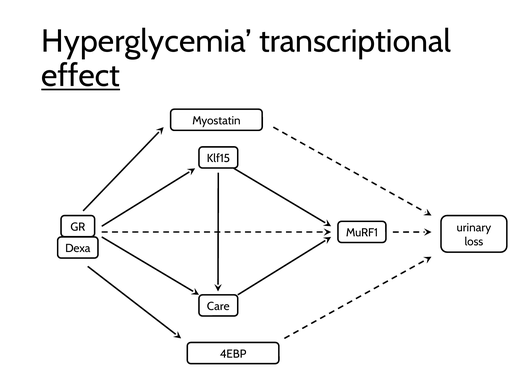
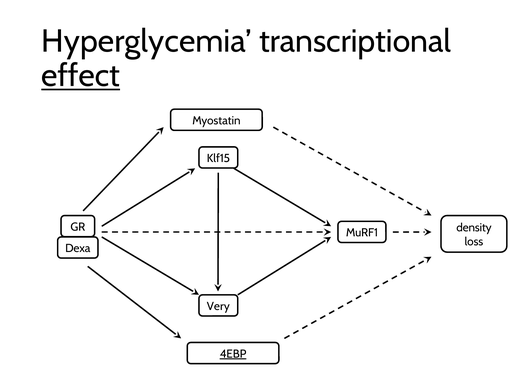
urinary: urinary -> density (474, 228)
Care: Care -> Very (218, 306)
4EBP underline: none -> present (233, 354)
